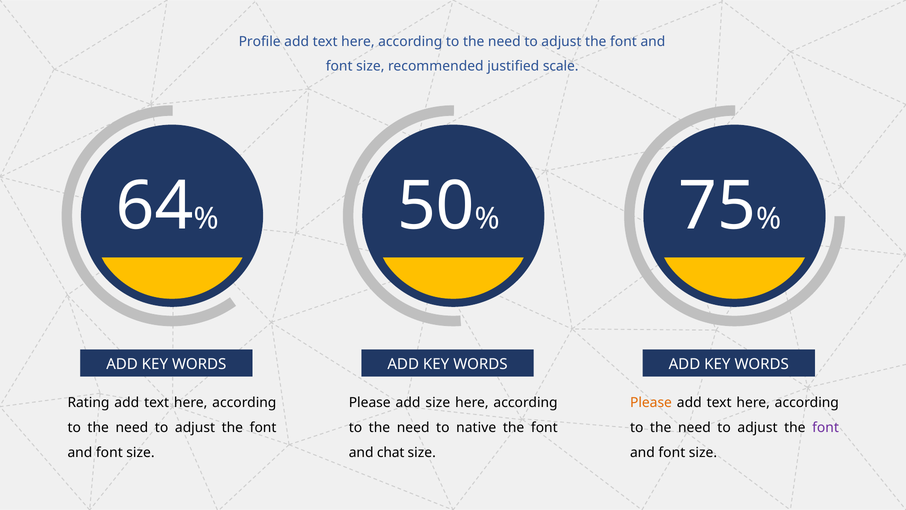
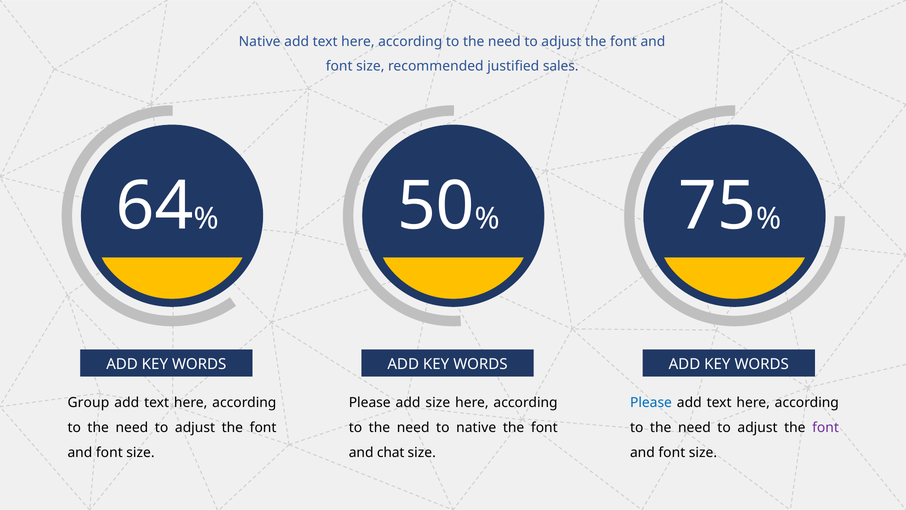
Profile: Profile -> Native (260, 41)
scale: scale -> sales (561, 66)
Rating: Rating -> Group (88, 402)
Please colour: orange -> blue (651, 402)
